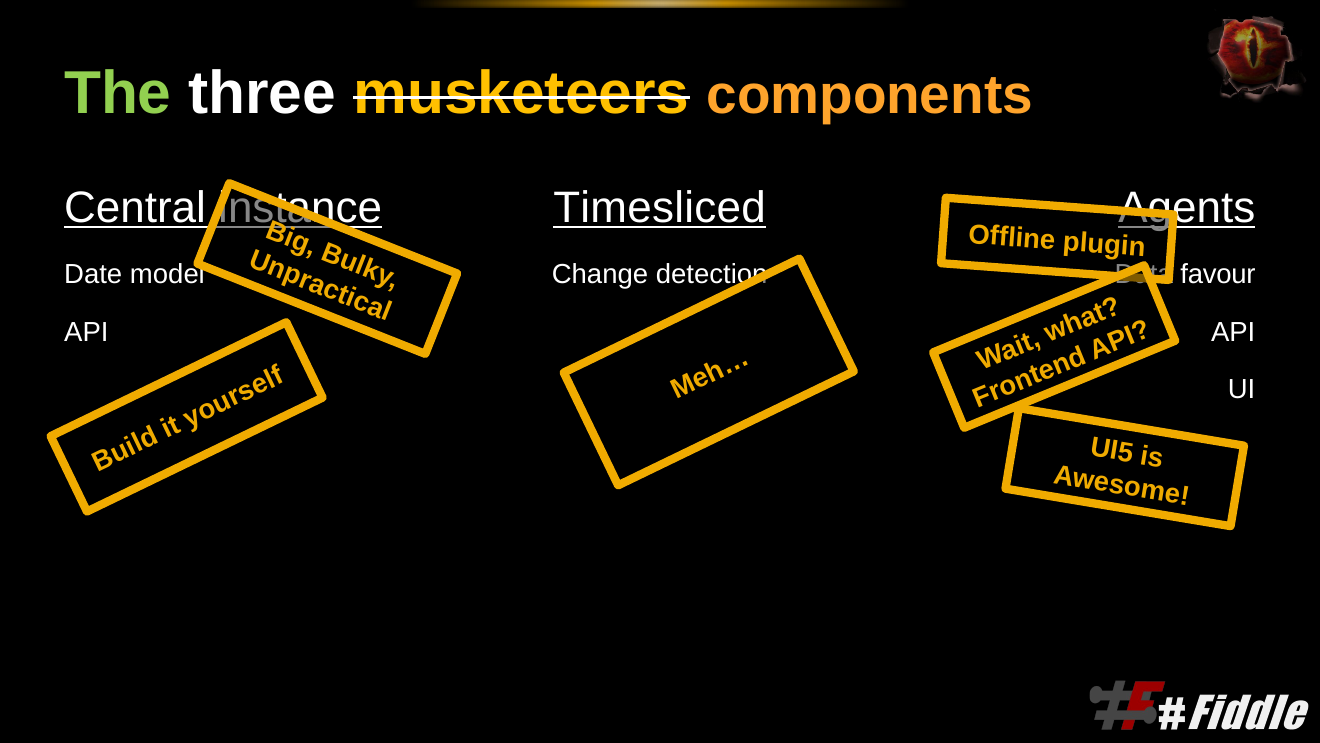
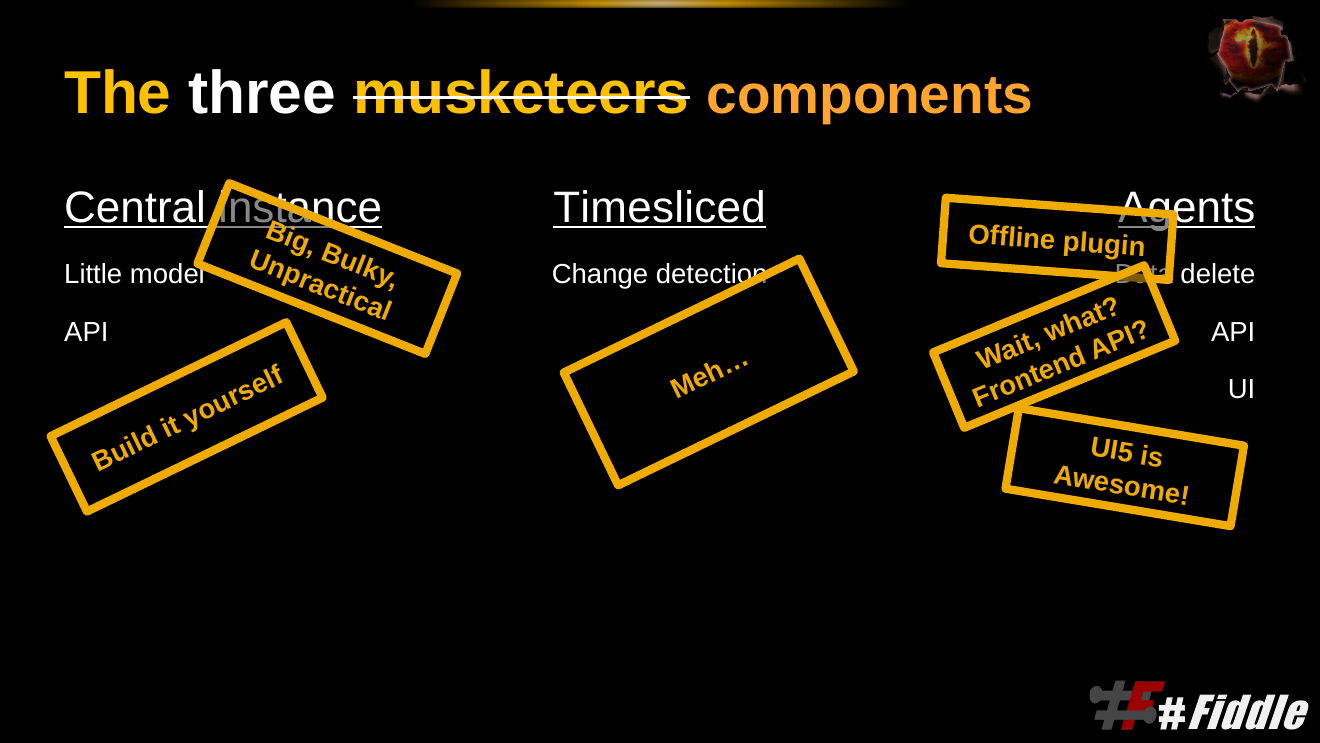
The colour: light green -> yellow (118, 93)
Date: Date -> Little (93, 274)
favour: favour -> delete (1218, 274)
